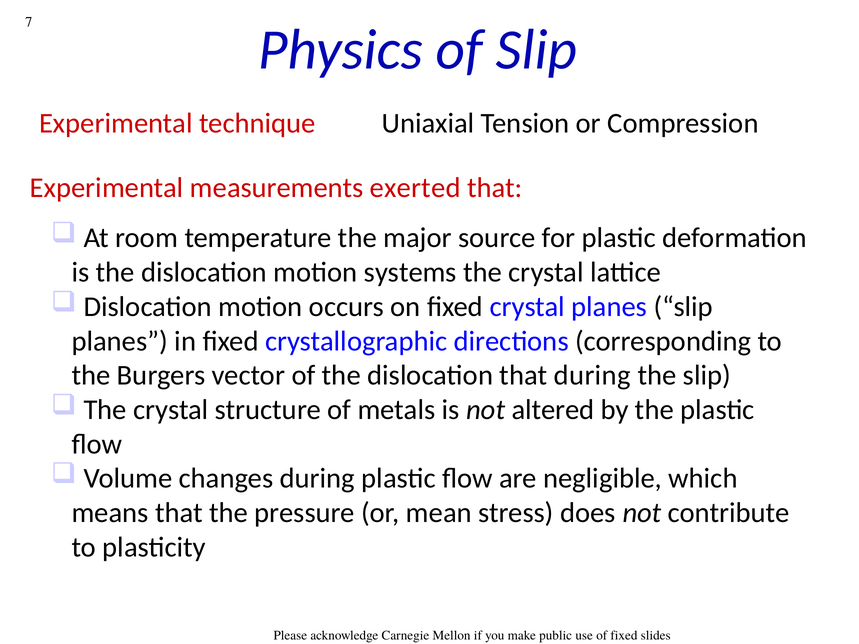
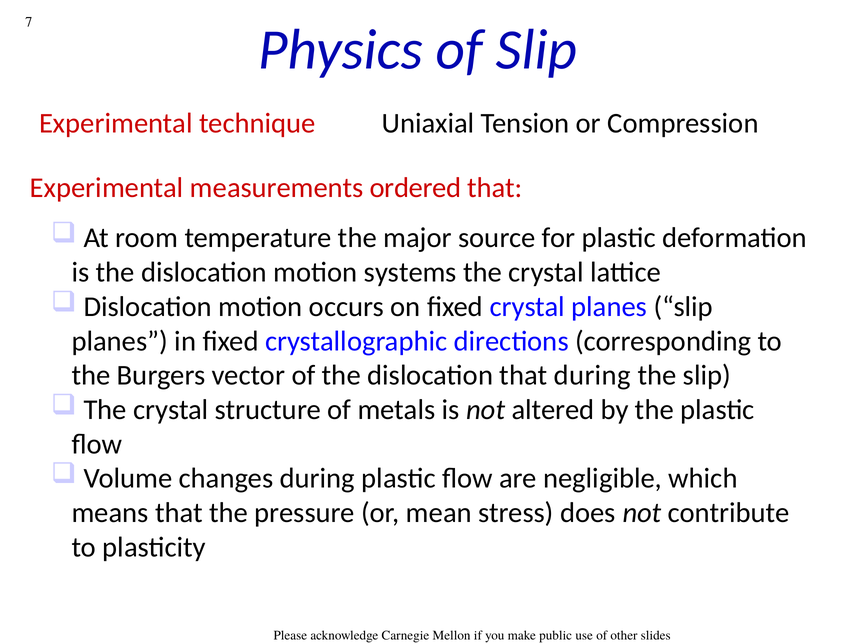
exerted: exerted -> ordered (416, 188)
of fixed: fixed -> other (624, 636)
